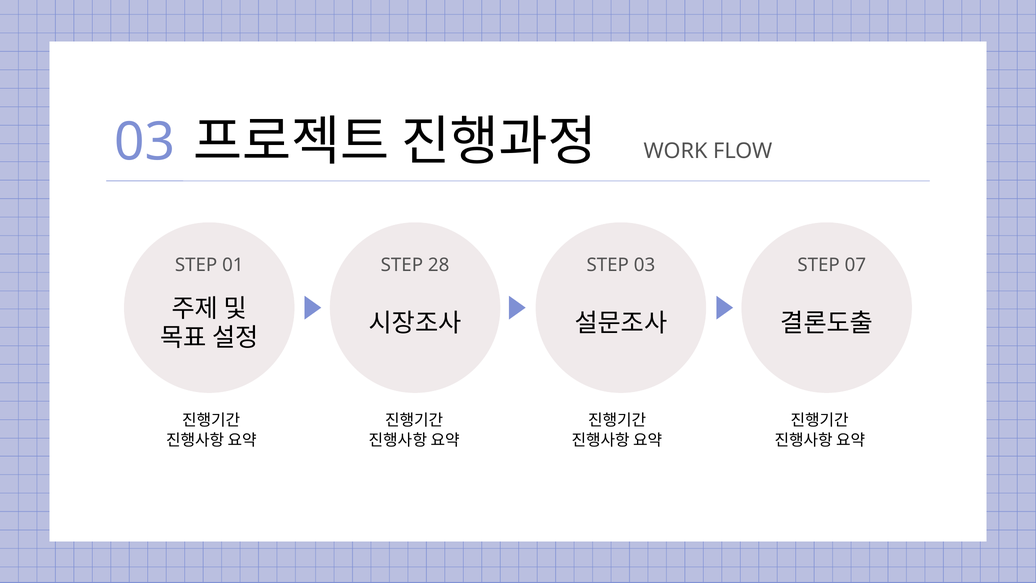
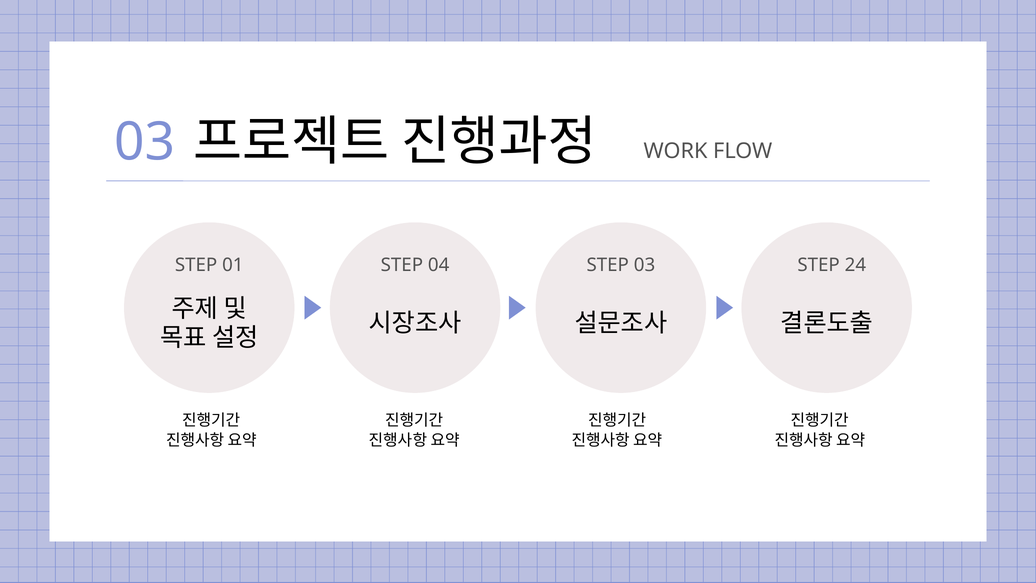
28: 28 -> 04 (439, 265)
07: 07 -> 24 (855, 265)
